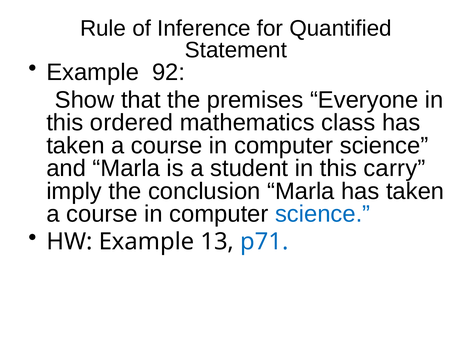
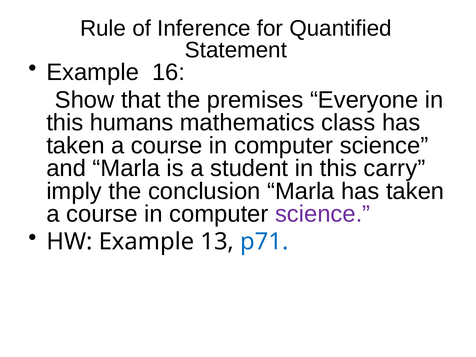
92: 92 -> 16 (169, 72)
ordered: ordered -> humans (132, 123)
science colour: blue -> purple (323, 214)
